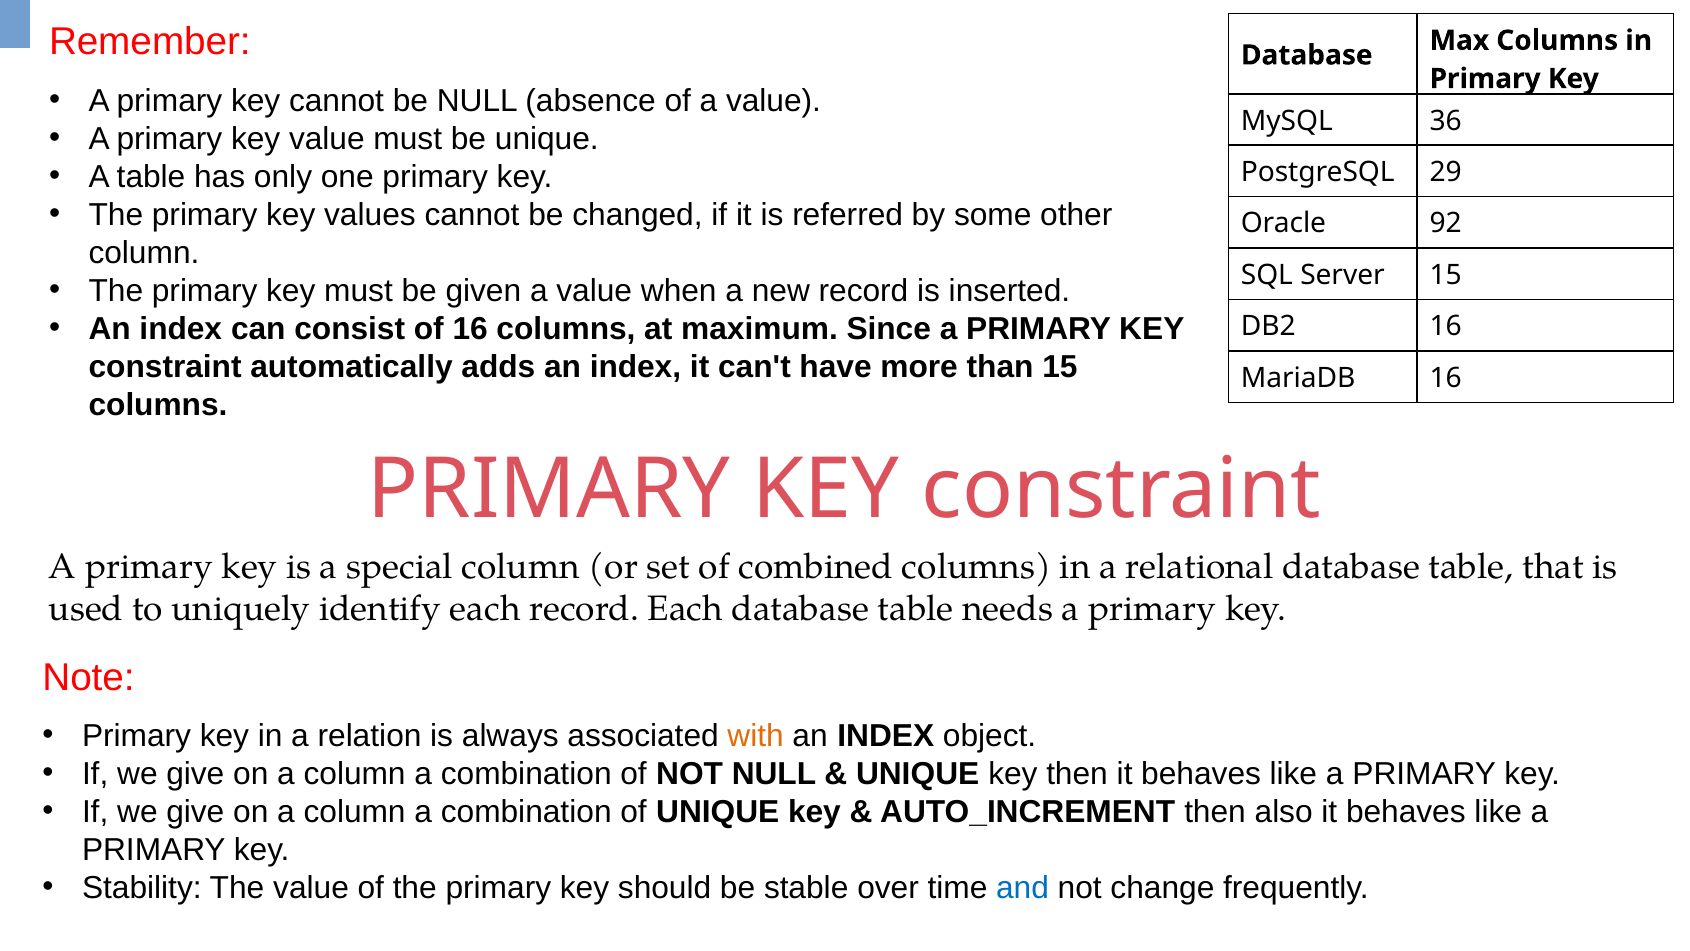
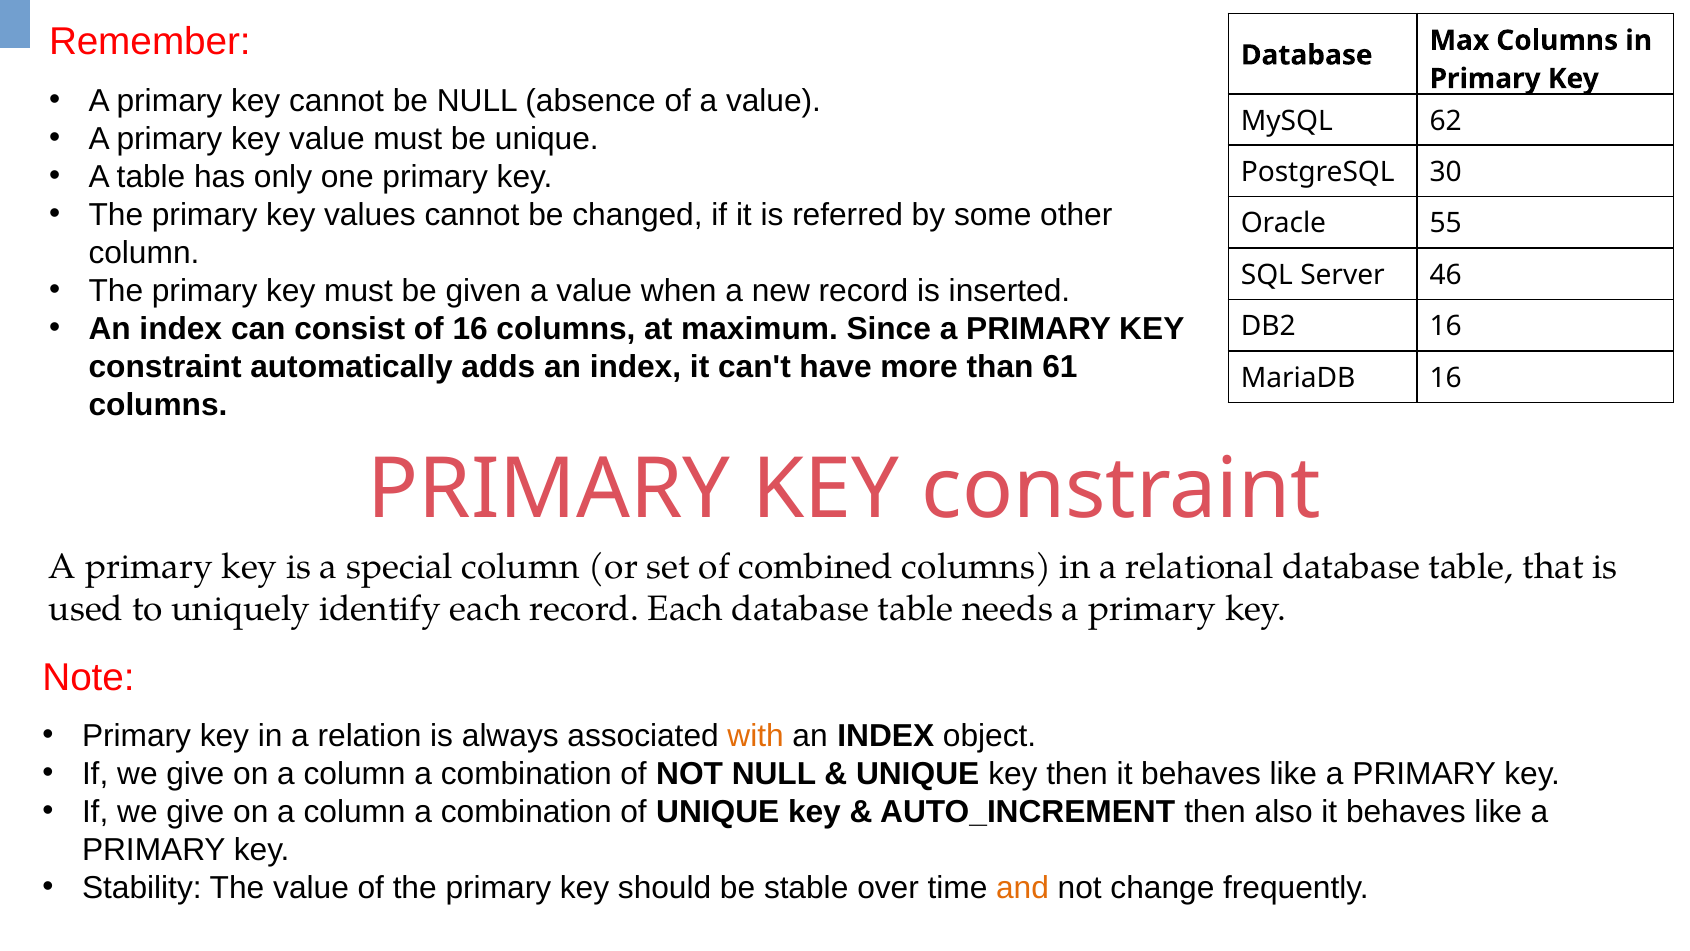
36: 36 -> 62 (1446, 121)
29: 29 -> 30 (1446, 172)
92: 92 -> 55 (1446, 224)
Server 15: 15 -> 46 (1446, 275)
than 15: 15 -> 61 (1060, 367)
and colour: blue -> orange (1023, 888)
